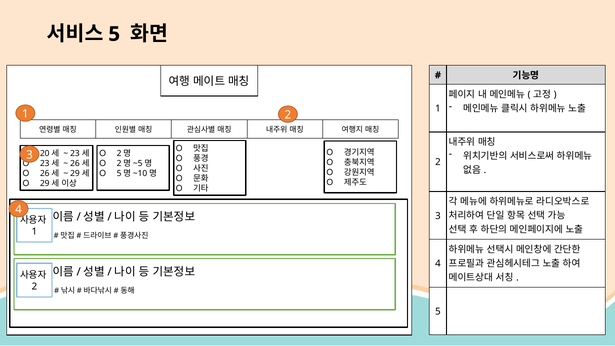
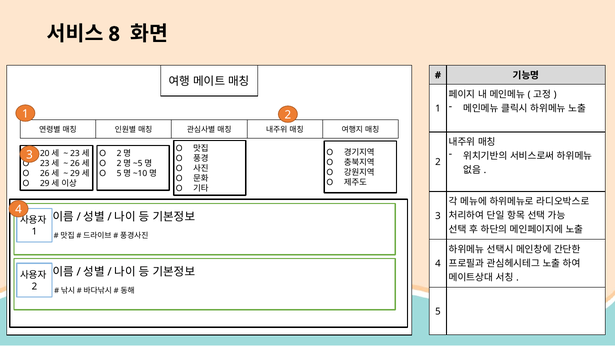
5: 5 -> 8 (114, 34)
